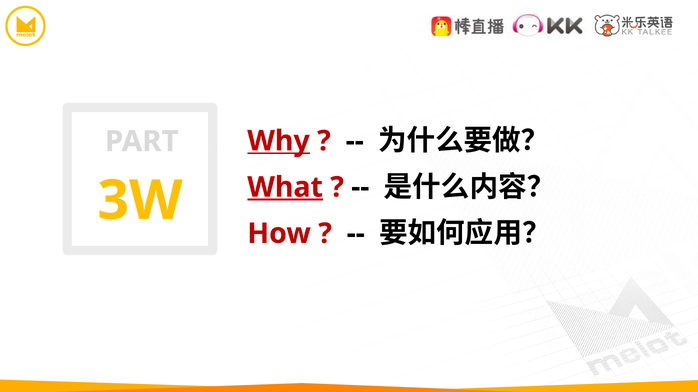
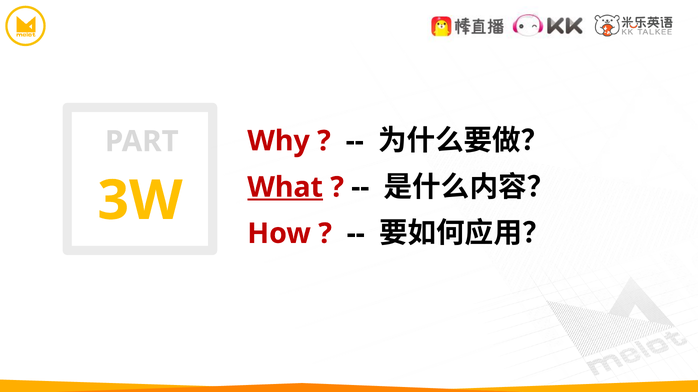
Why underline: present -> none (279, 141)
